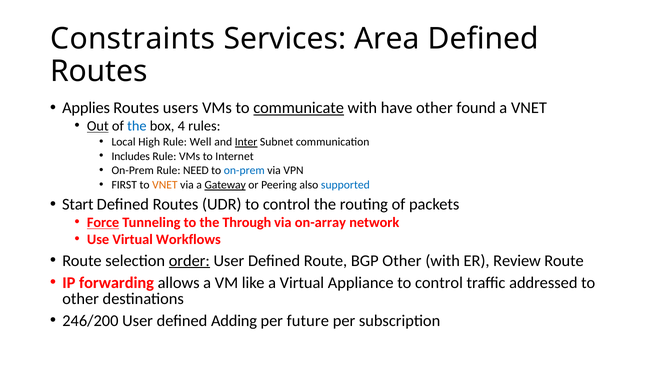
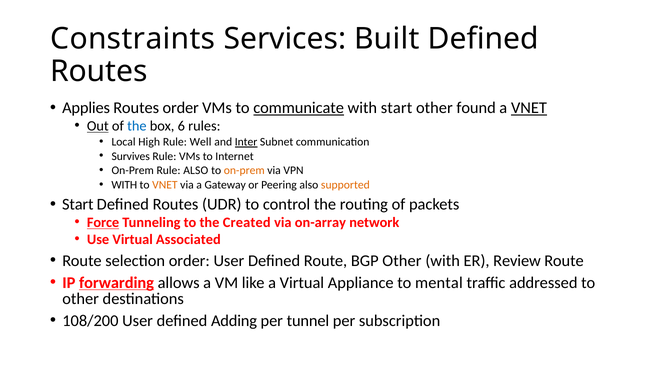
Area: Area -> Built (387, 39)
Routes users: users -> order (181, 108)
with have: have -> start (397, 108)
VNET underline: none -> present (529, 108)
4: 4 -> 6 (181, 126)
Includes: Includes -> Survives (131, 156)
Rule NEED: NEED -> ALSO (196, 171)
on-prem colour: blue -> orange (244, 171)
FIRST: FIRST -> WITH (124, 185)
Gateway underline: present -> none (225, 185)
supported colour: blue -> orange (345, 185)
Through: Through -> Created (247, 223)
Workflows: Workflows -> Associated (188, 240)
order underline: present -> none (189, 261)
forwarding underline: none -> present (117, 283)
Appliance to control: control -> mental (439, 283)
246/200: 246/200 -> 108/200 (90, 321)
future: future -> tunnel (308, 321)
